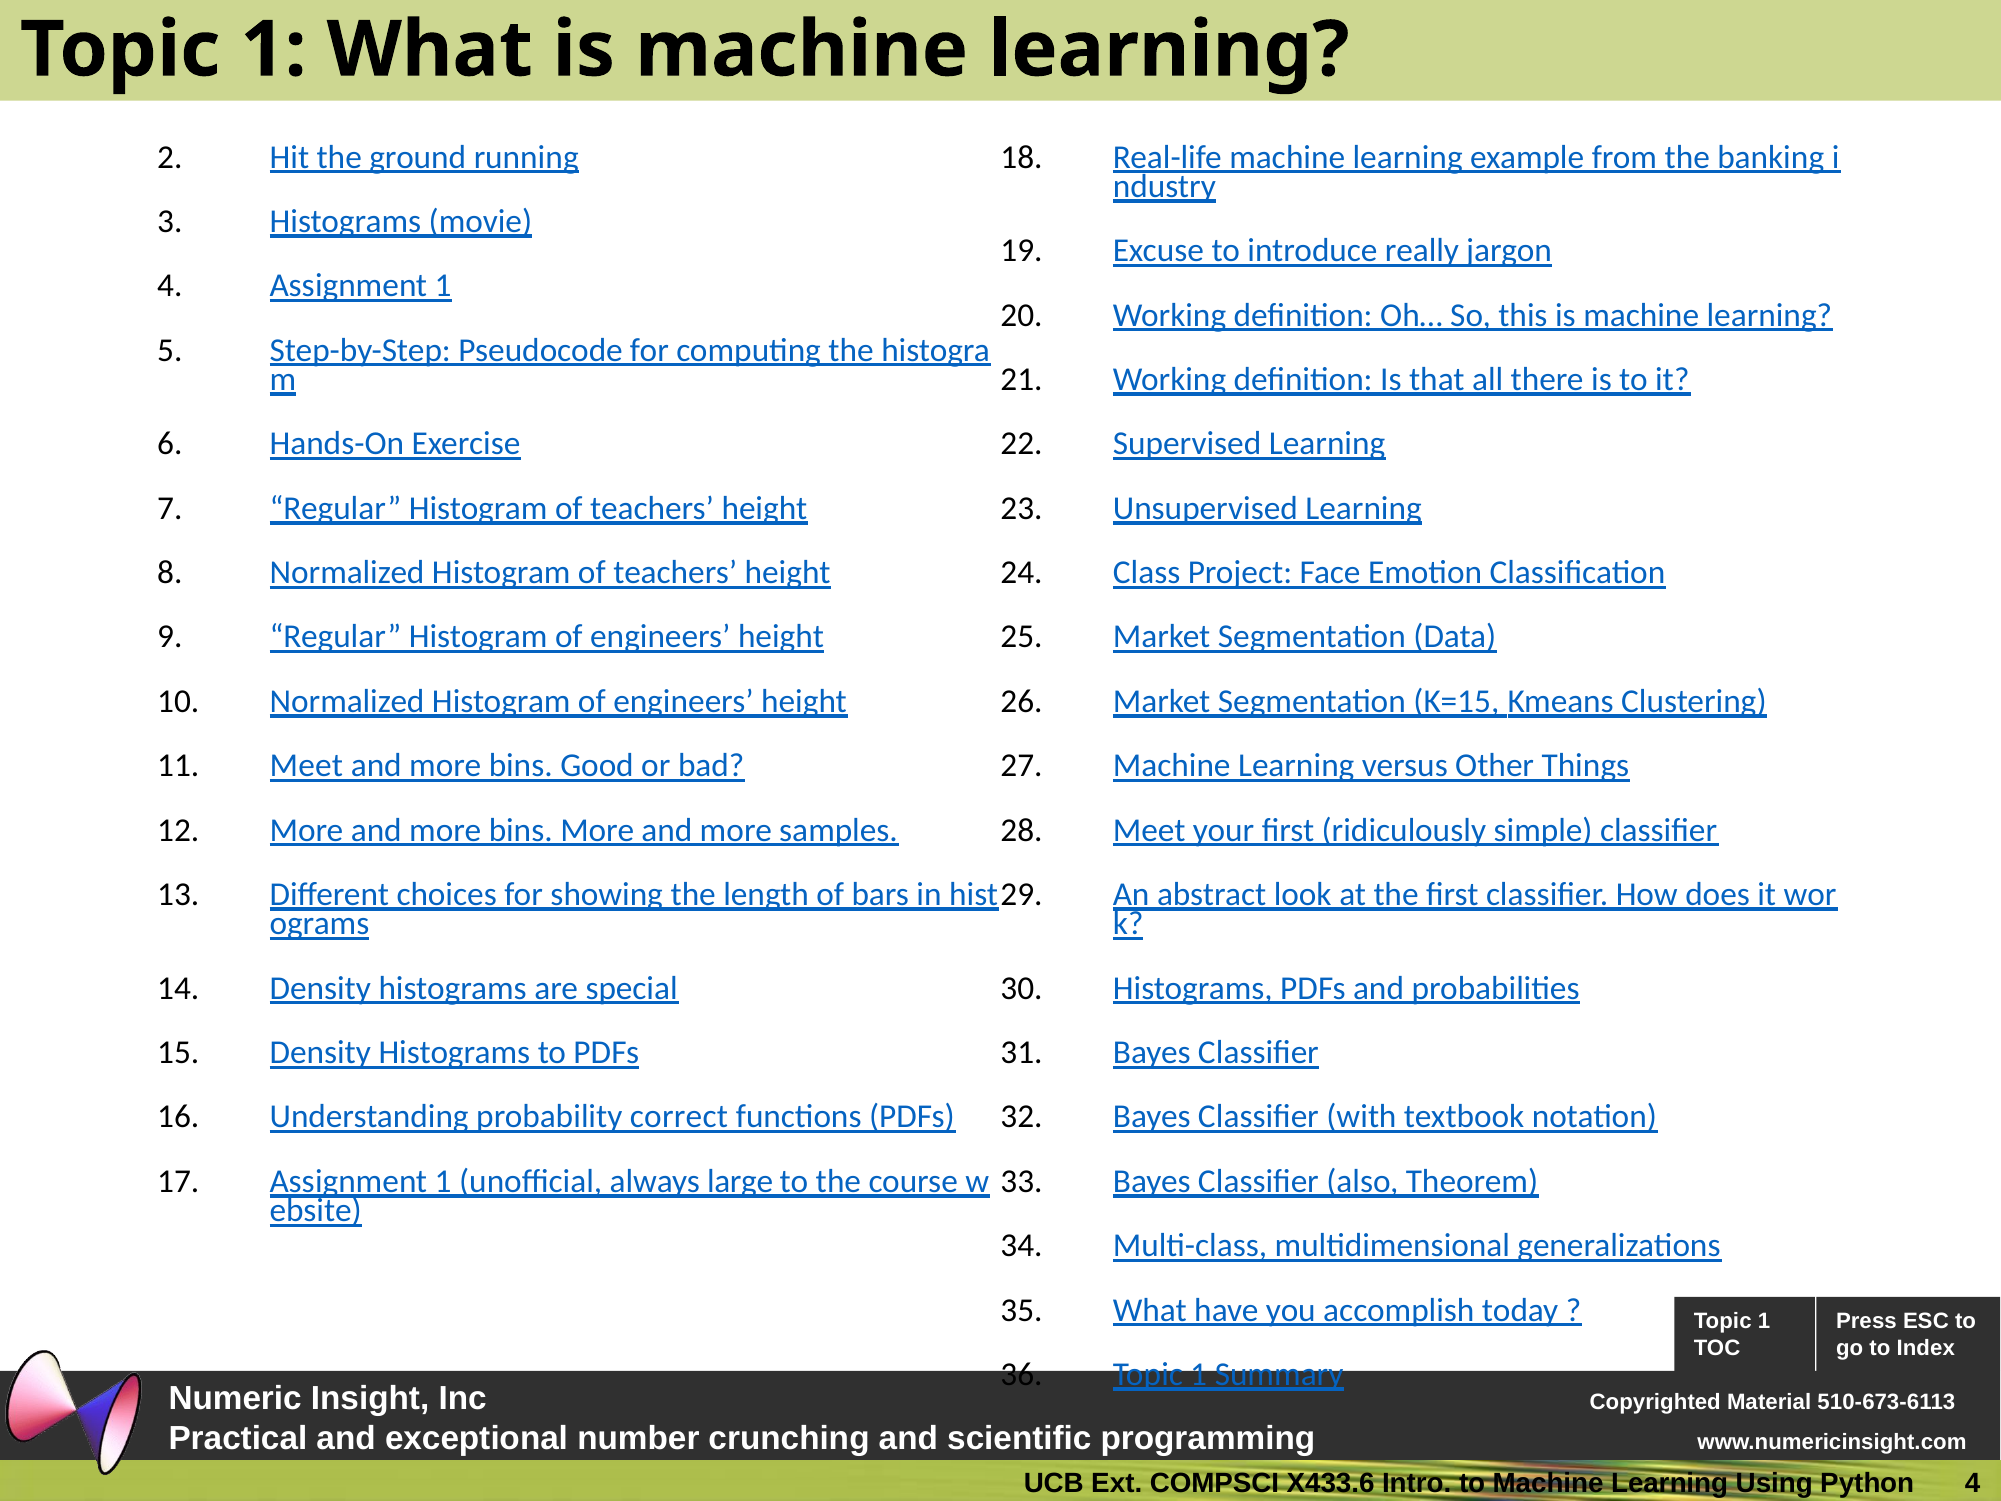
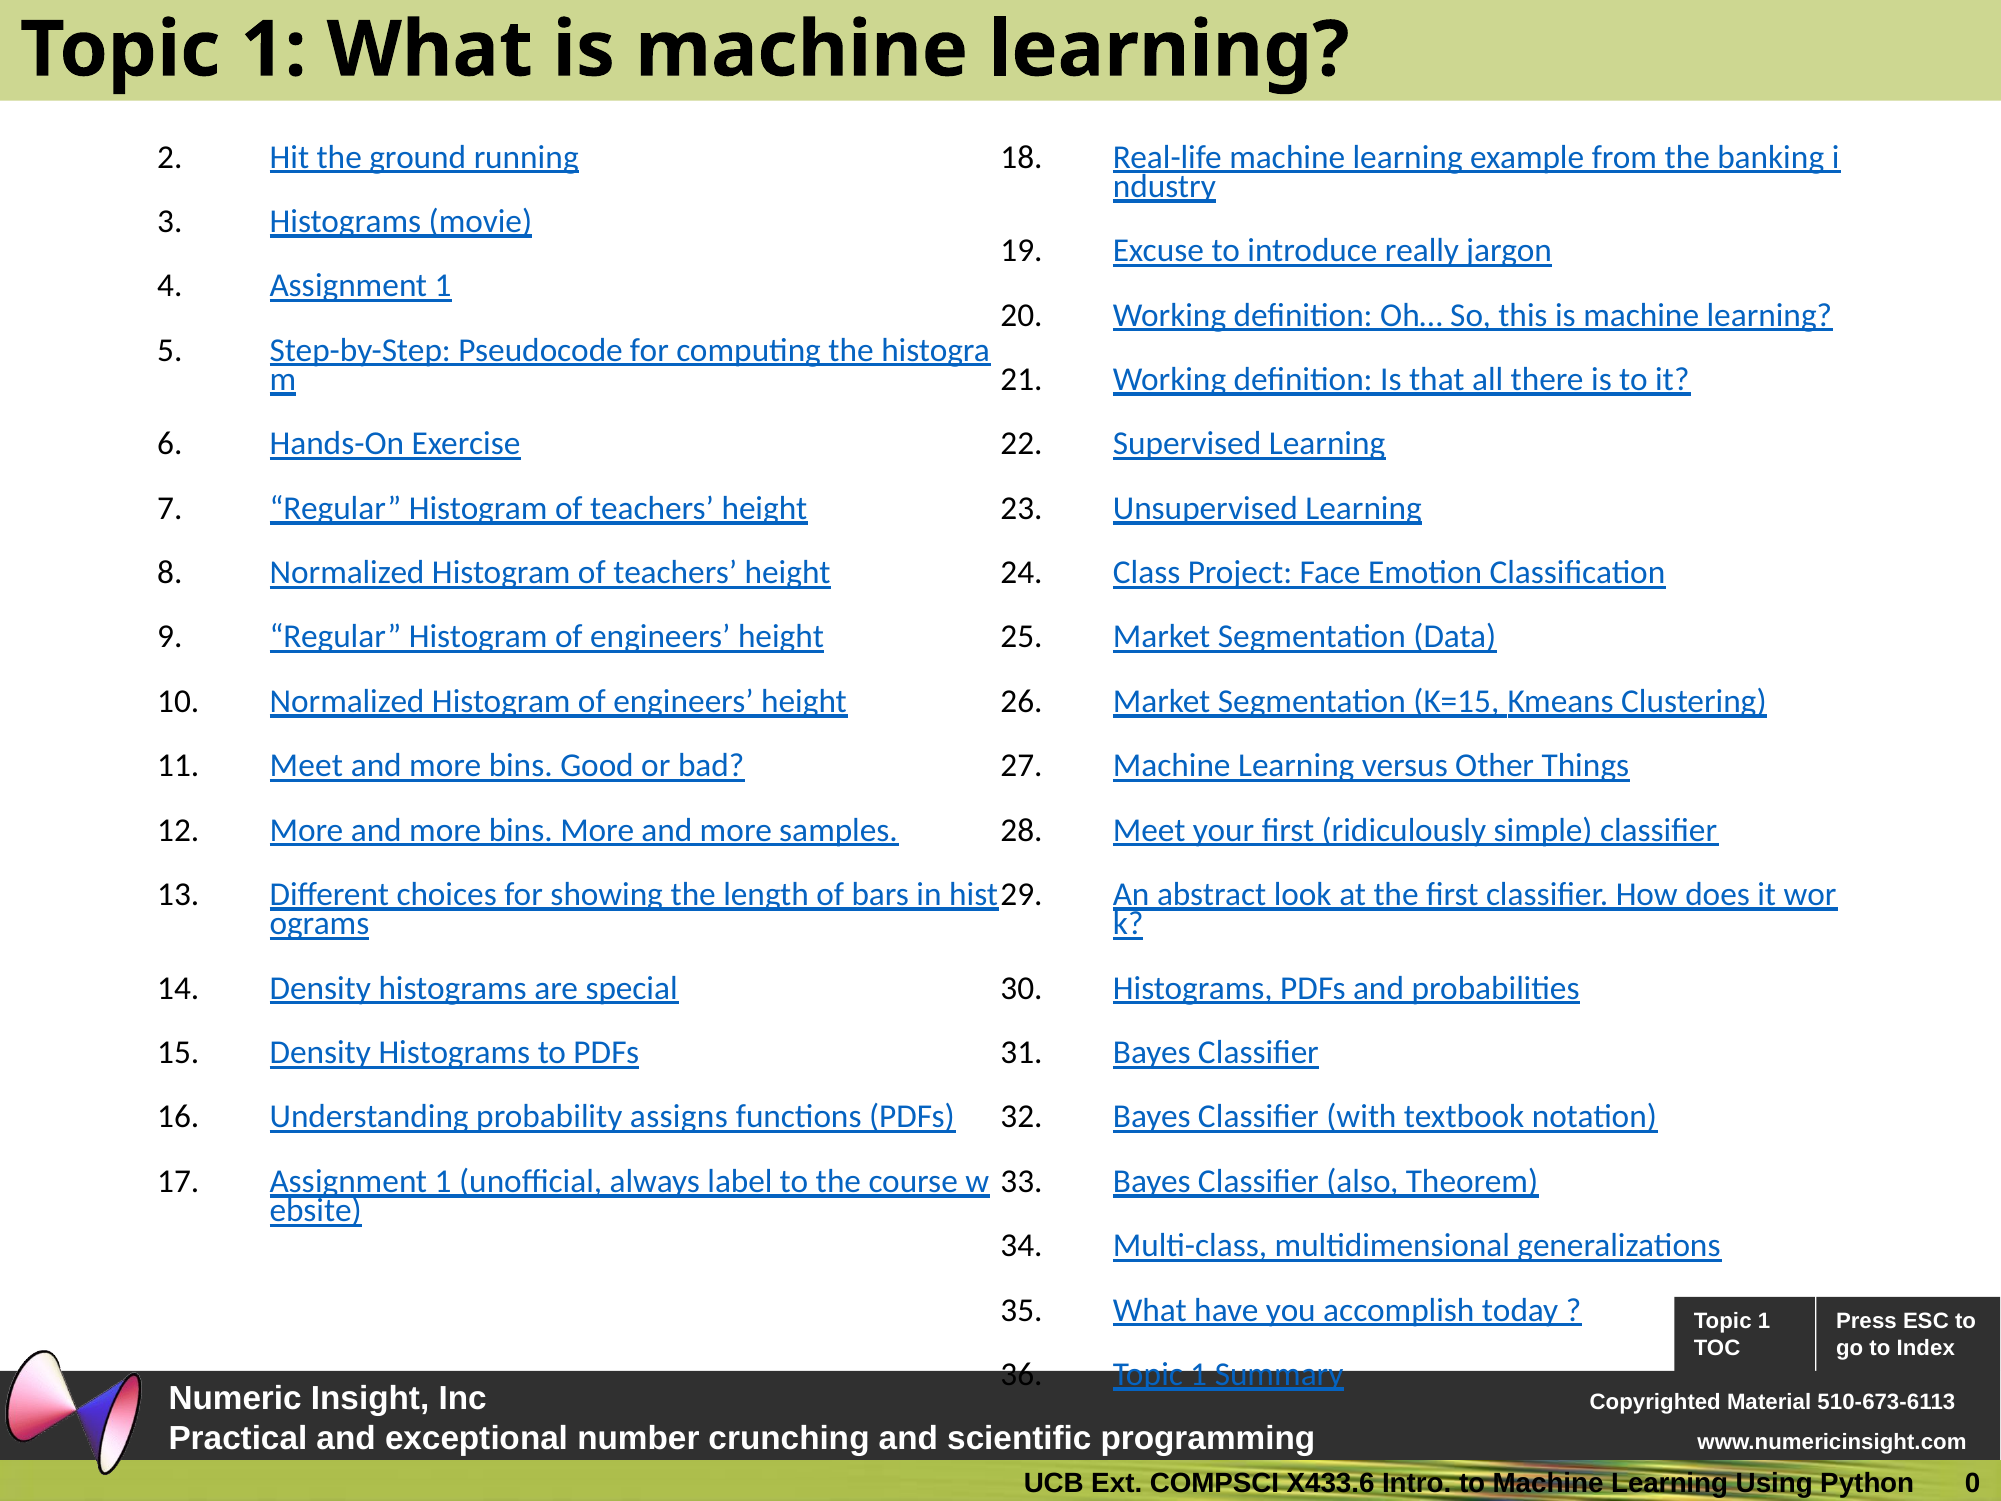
correct: correct -> assigns (679, 1117)
large: large -> label (740, 1181)
4: 4 -> 0 (1973, 1483)
